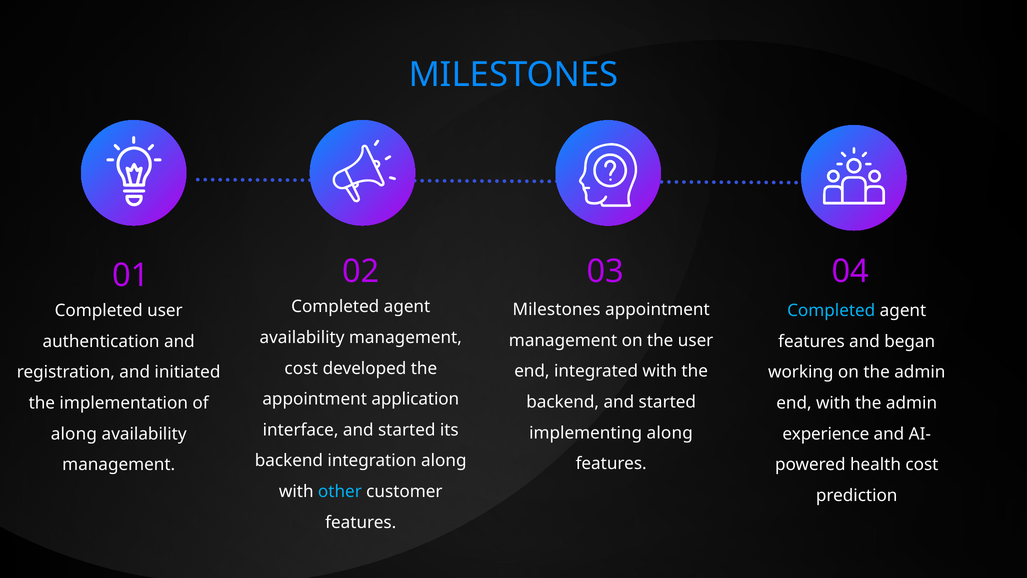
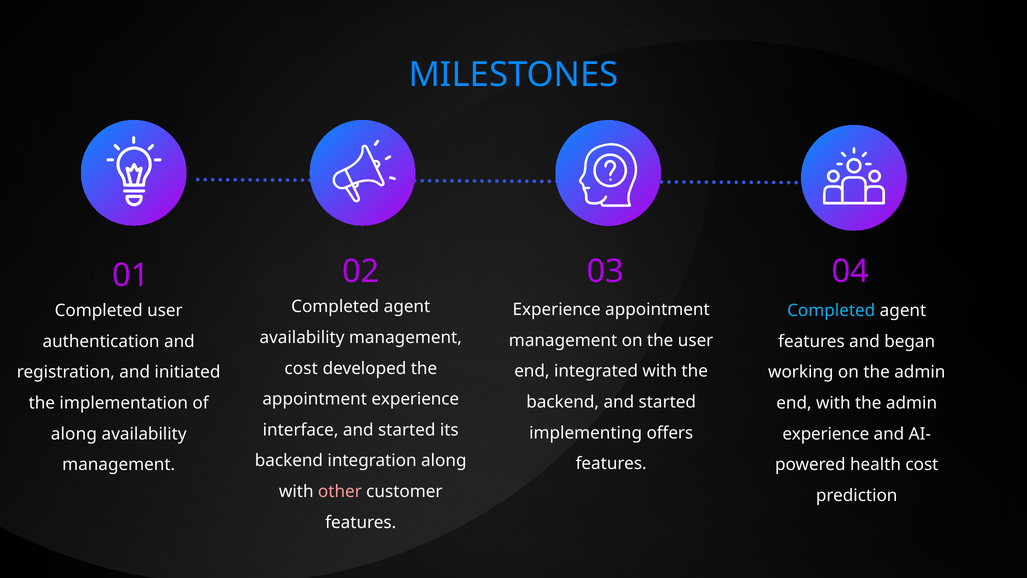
Milestones: Milestones -> Experience (557, 310)
appointment application: application -> experience (415, 399)
implementing along: along -> offers (670, 433)
other colour: light blue -> pink (340, 491)
